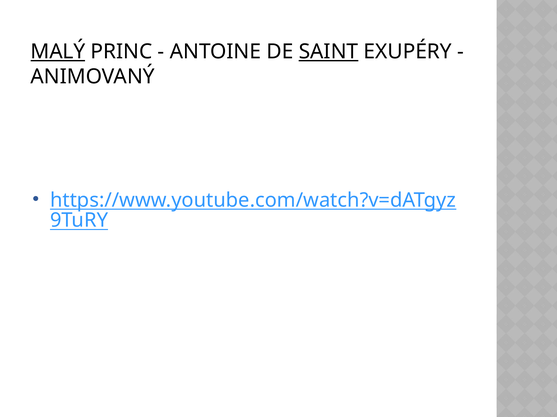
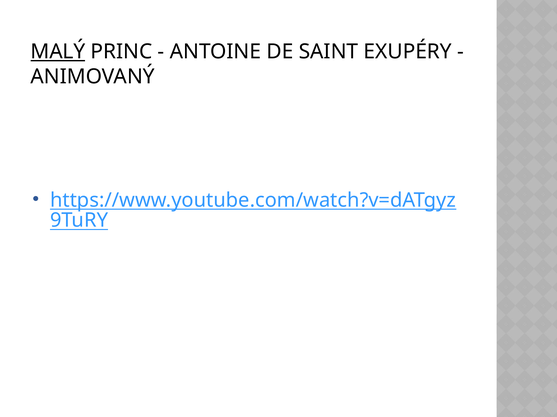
SAINT underline: present -> none (329, 52)
